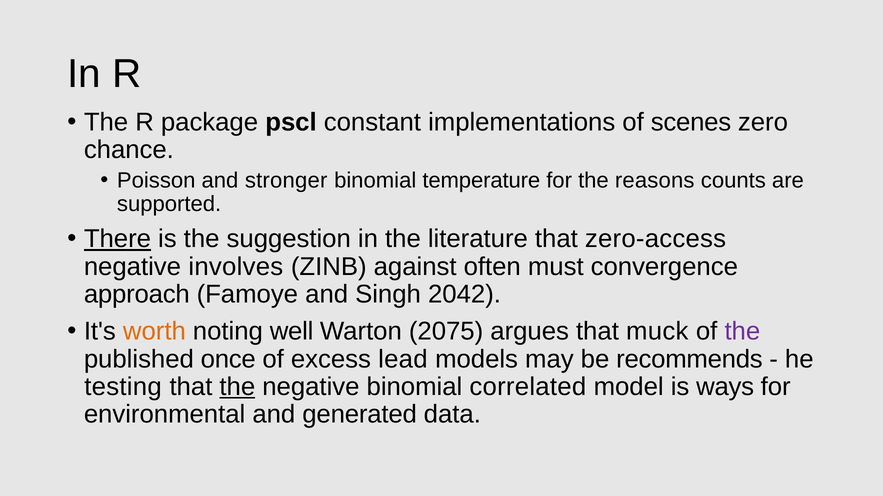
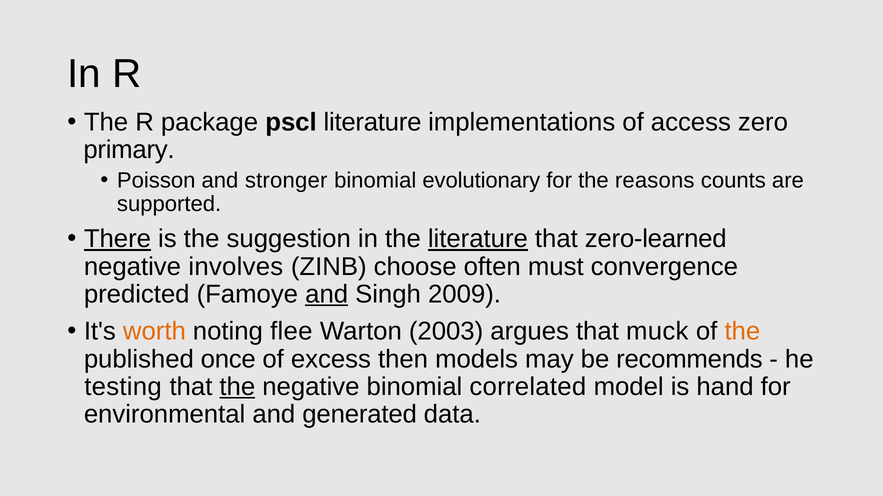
pscl constant: constant -> literature (373, 122)
scenes: scenes -> access (691, 122)
chance: chance -> primary (129, 150)
temperature: temperature -> evolutionary (481, 180)
literature underline: none -> present (478, 239)
zero-access: zero-access -> zero-learned (656, 239)
against: against -> choose (415, 267)
approach: approach -> predicted (137, 295)
and underline: none -> present (327, 295)
2042: 2042 -> 2009 (464, 295)
well: well -> flee (291, 332)
2075: 2075 -> 2003 (446, 332)
the colour: purple -> orange (742, 332)
lead: lead -> then (403, 360)
ways: ways -> hand (725, 387)
